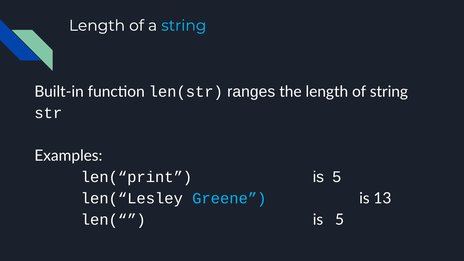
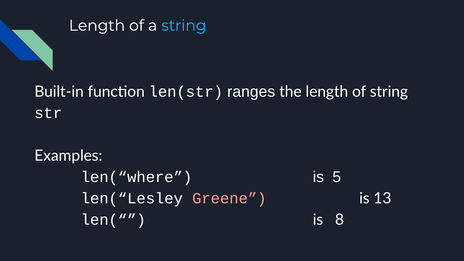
len(“print: len(“print -> len(“where (136, 177)
Greene colour: light blue -> pink (229, 198)
len(“ is 5: 5 -> 8 (340, 220)
